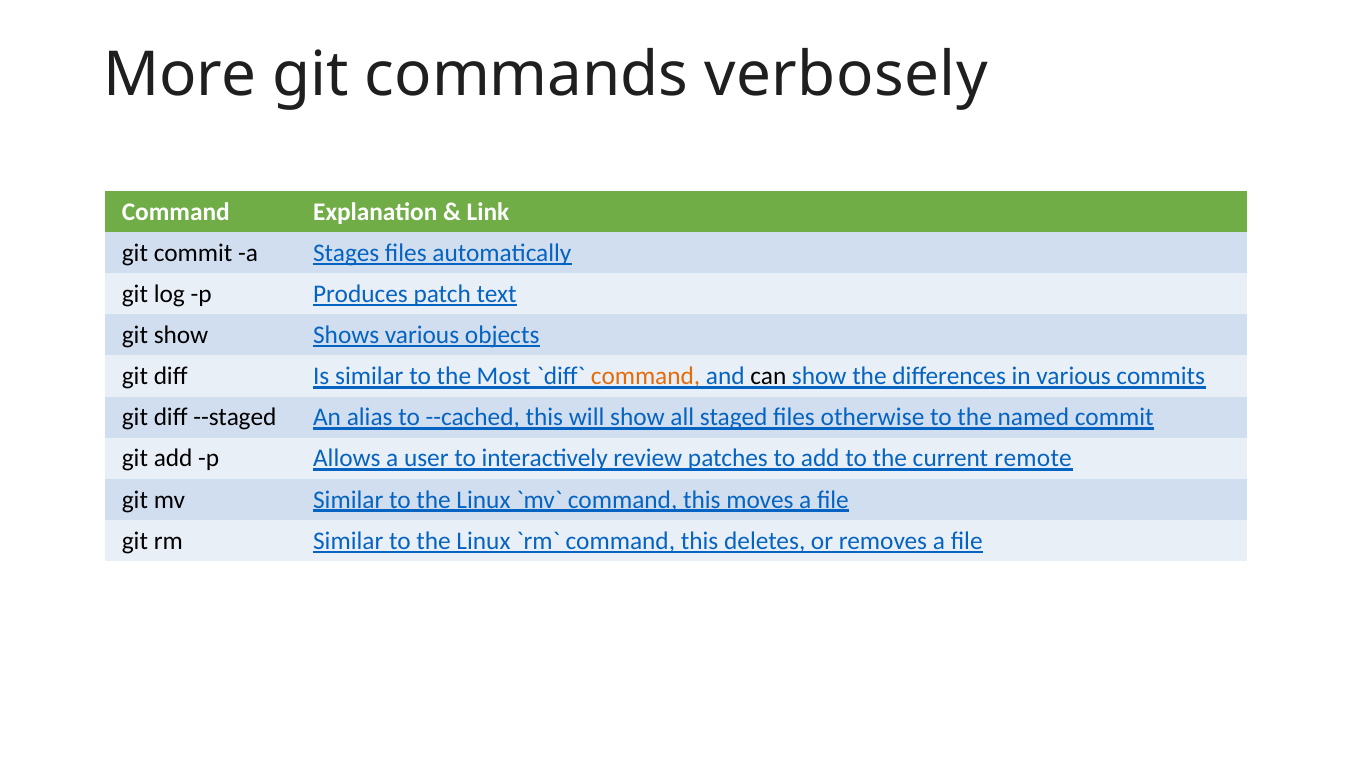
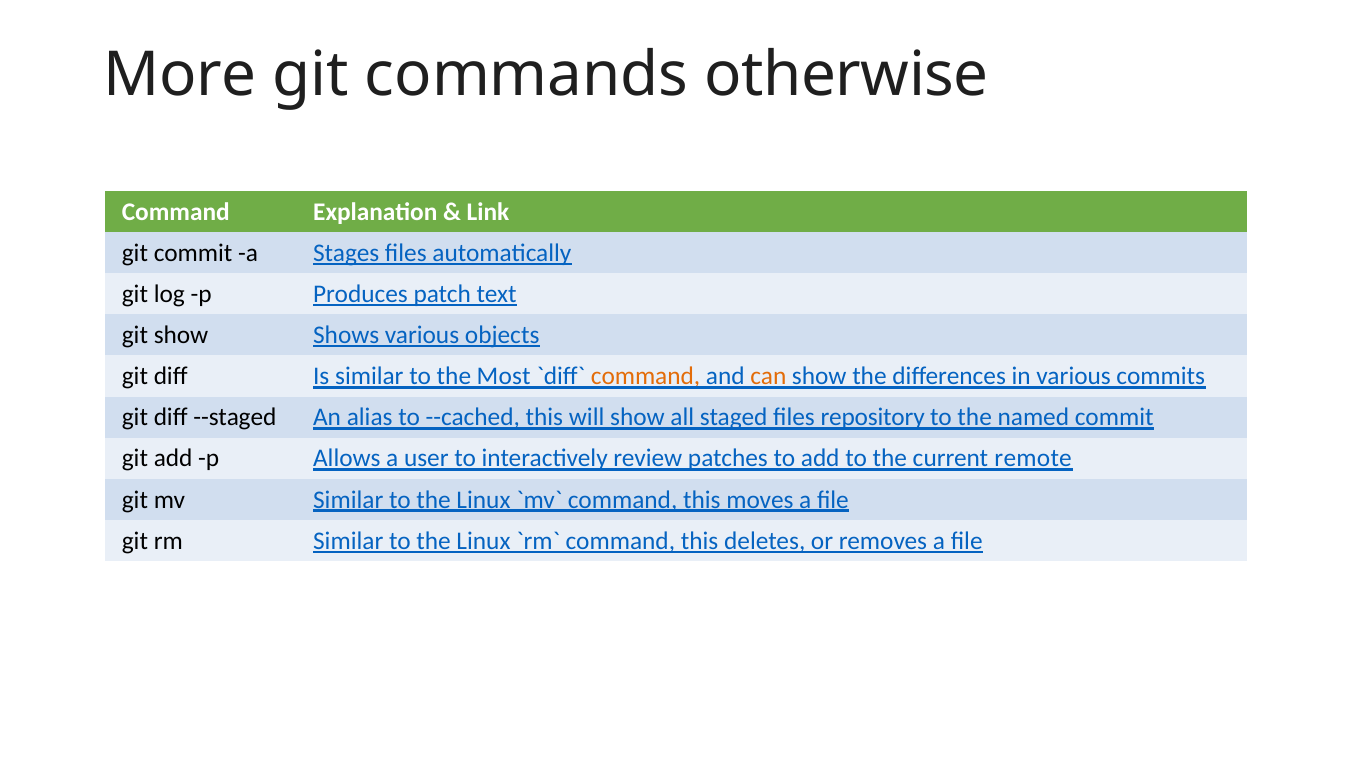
verbosely: verbosely -> otherwise (847, 75)
can colour: black -> orange (768, 376)
otherwise: otherwise -> repository (873, 417)
